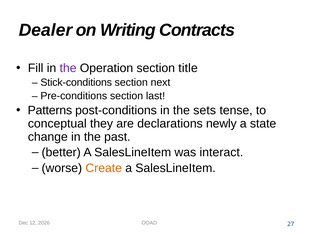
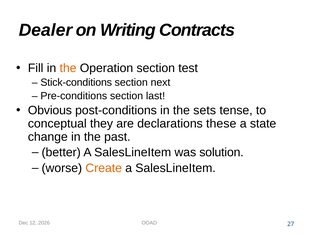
the colour: purple -> orange (68, 68)
title: title -> test (188, 68)
Patterns: Patterns -> Obvious (50, 110)
newly: newly -> these (221, 123)
interact: interact -> solution (222, 152)
